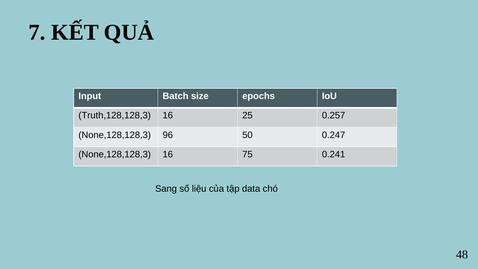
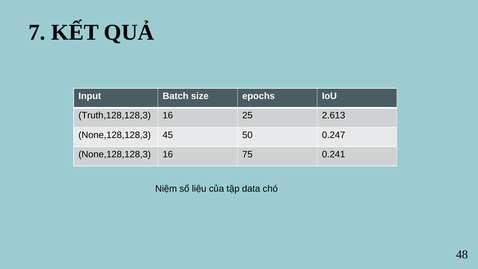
0.257: 0.257 -> 2.613 (334, 116)
96: 96 -> 45 (168, 135)
Sang: Sang -> Niệm (166, 189)
